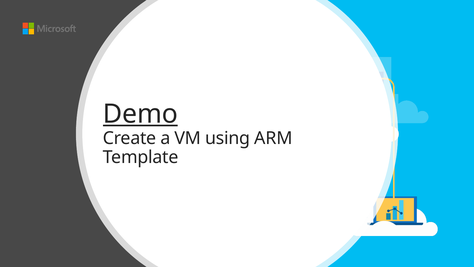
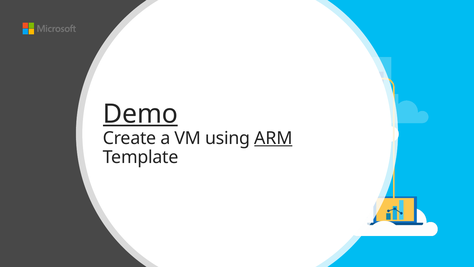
ARM underline: none -> present (273, 138)
